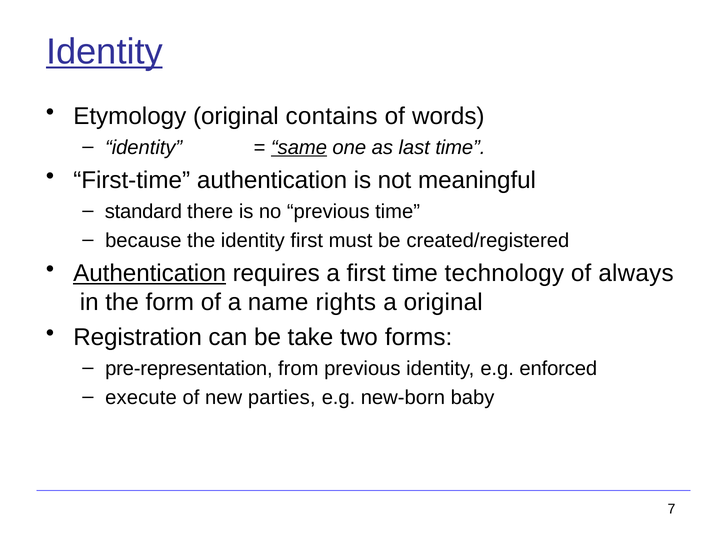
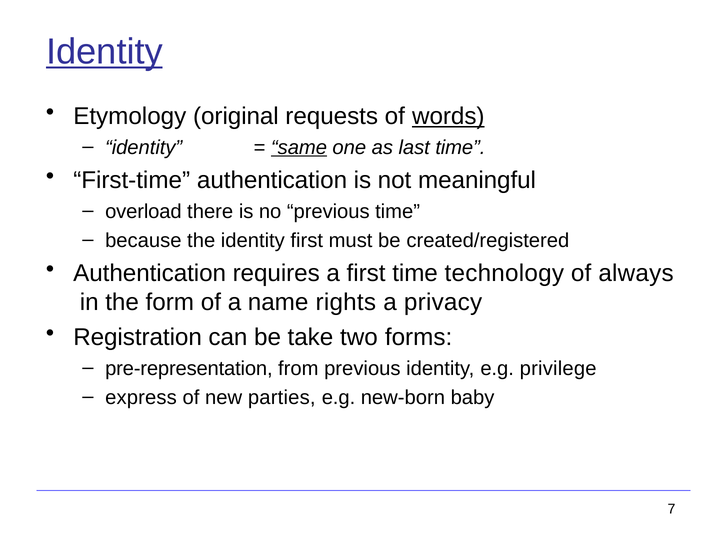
contains: contains -> requests (332, 116)
words underline: none -> present (448, 116)
standard: standard -> overload (143, 211)
Authentication underline: present -> none (150, 273)
a original: original -> privacy (443, 302)
enforced: enforced -> privilege (558, 369)
execute: execute -> express (141, 398)
